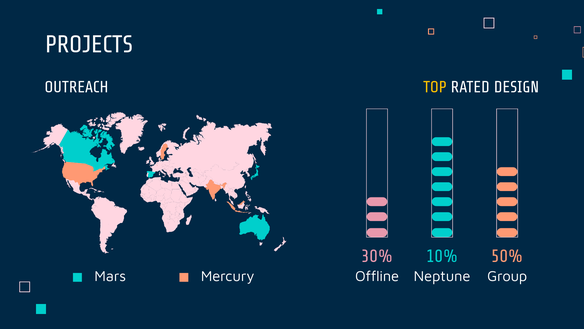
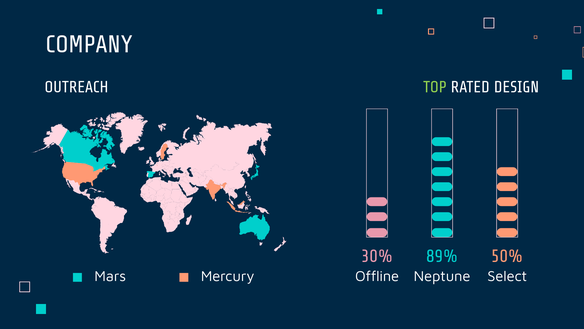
PROJECTS: PROJECTS -> COMPANY (89, 44)
TOP colour: yellow -> light green (435, 87)
10%: 10% -> 89% (442, 256)
Group: Group -> Select (507, 276)
